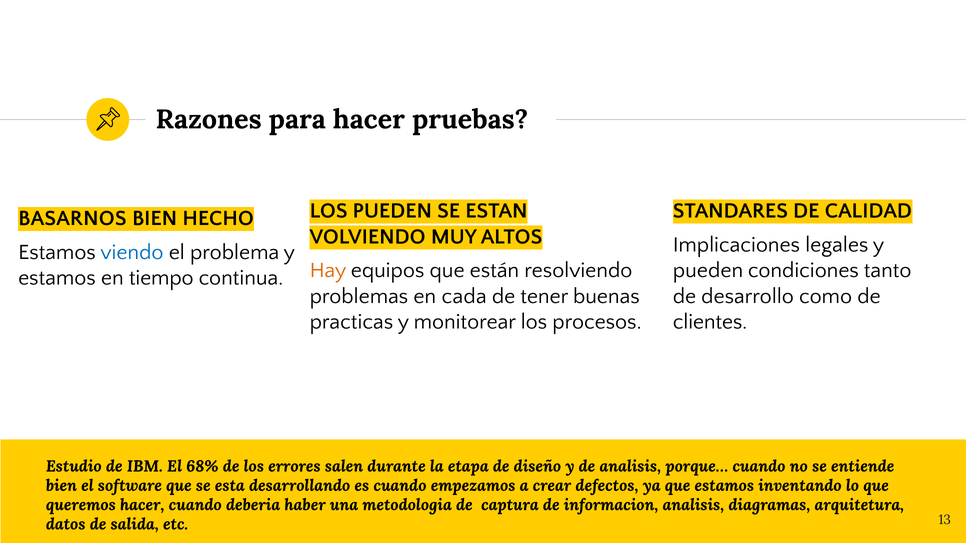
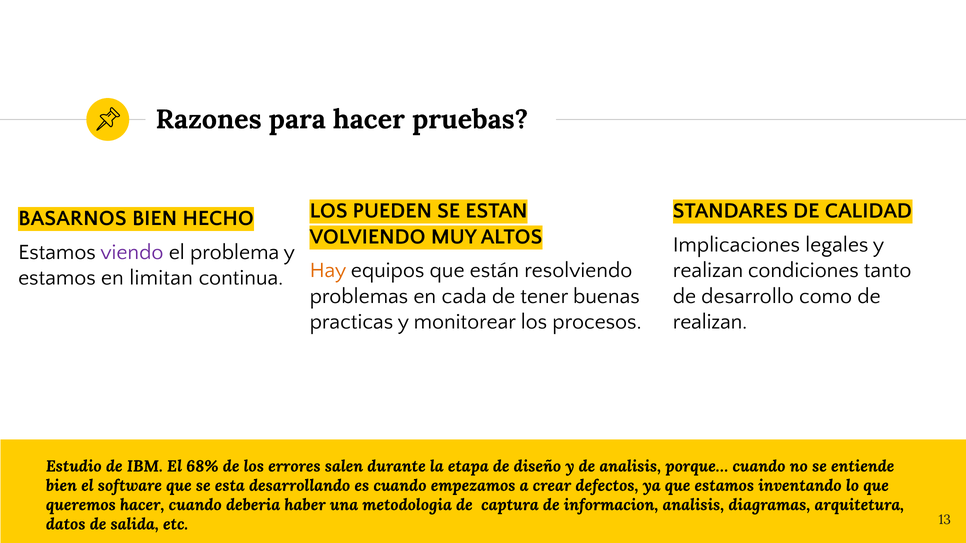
viendo colour: blue -> purple (132, 252)
pueden: pueden -> realizan (708, 271)
tiempo: tiempo -> limitan (161, 278)
clientes: clientes -> realizan (710, 322)
